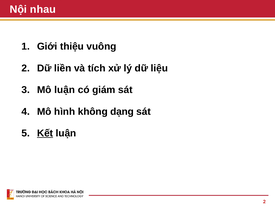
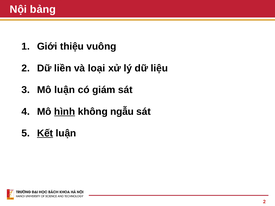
nhau: nhau -> bảng (43, 9)
tích: tích -> loại (97, 68)
hình underline: none -> present (65, 112)
dạng: dạng -> ngẫu (122, 112)
